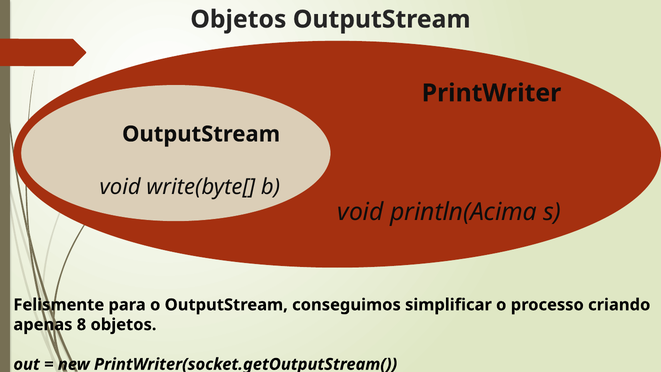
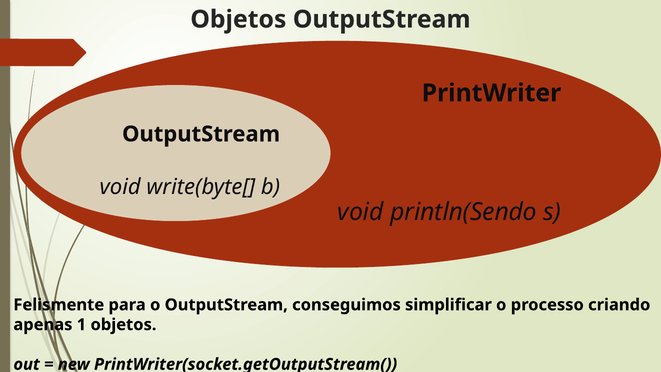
println(Acima: println(Acima -> println(Sendo (464, 212)
8: 8 -> 1 (81, 325)
